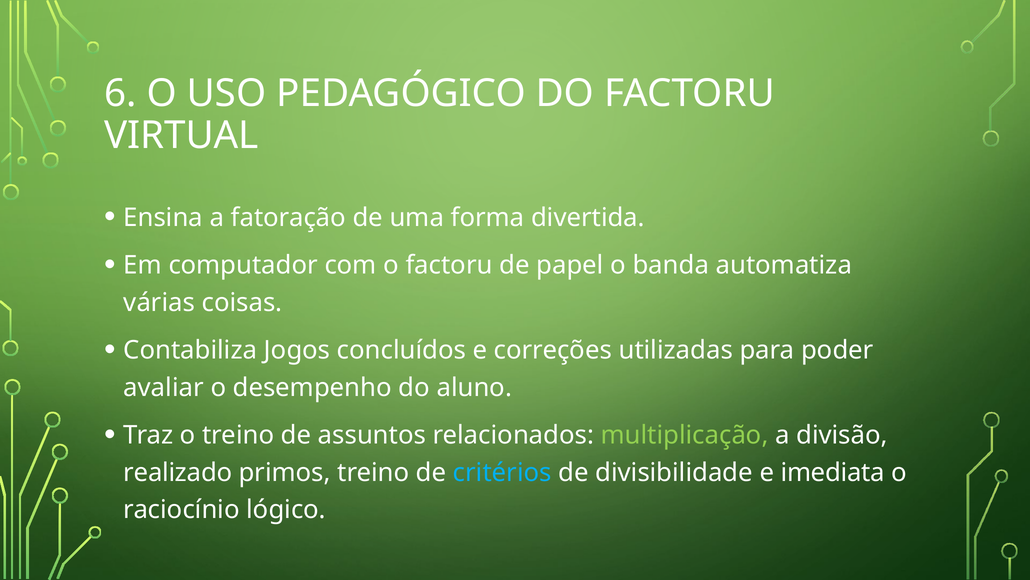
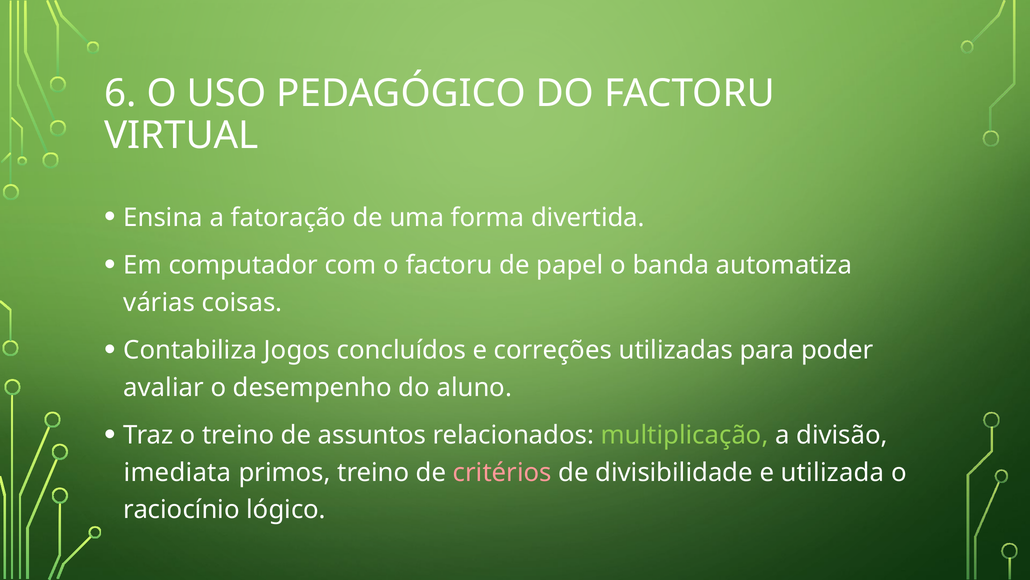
realizado: realizado -> imediata (178, 472)
critérios colour: light blue -> pink (502, 472)
imediata: imediata -> utilizada (833, 472)
